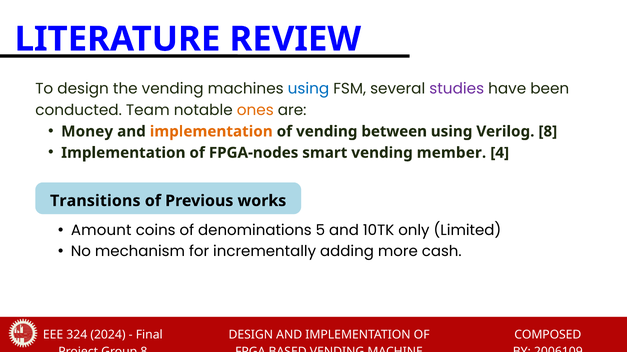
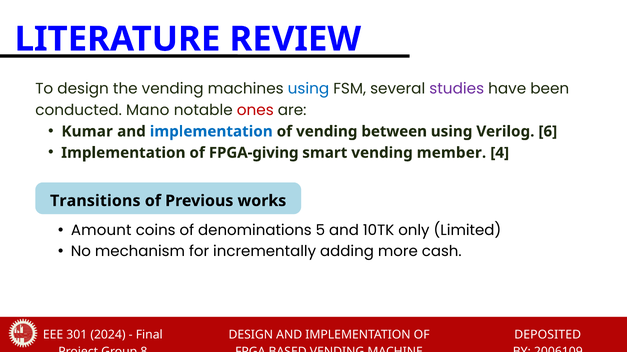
Team: Team -> Mano (148, 110)
ones colour: orange -> red (255, 110)
Money: Money -> Kumar (87, 132)
implementation colour: orange -> blue (211, 132)
Verilog 8: 8 -> 6 (548, 132)
FPGA-nodes: FPGA-nodes -> FPGA-giving (254, 153)
324: 324 -> 301 (77, 335)
COMPOSED: COMPOSED -> DEPOSITED (548, 335)
